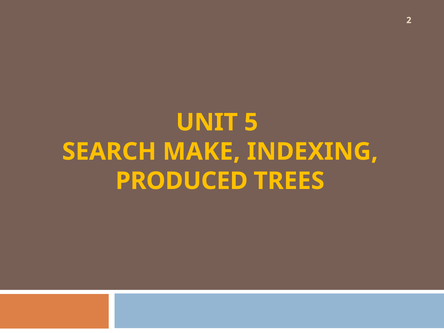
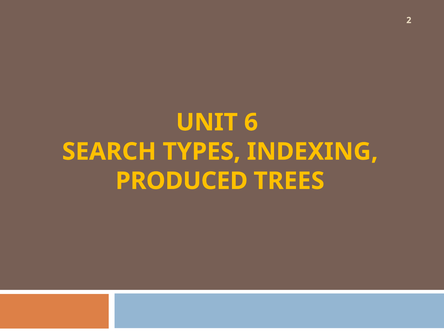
5: 5 -> 6 (251, 122)
MAKE: MAKE -> TYPES (202, 152)
